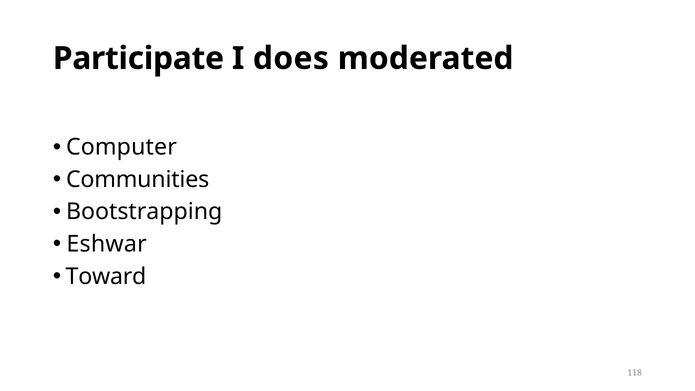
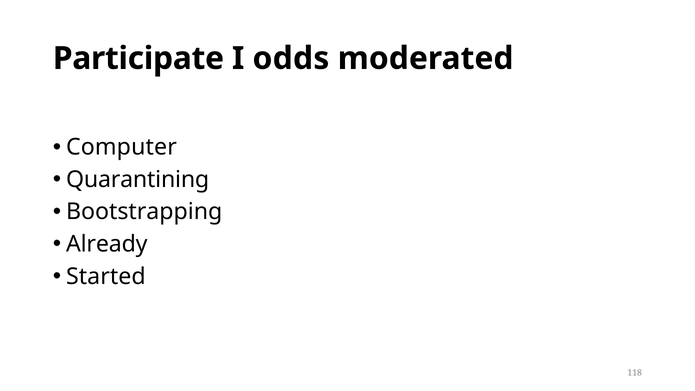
does: does -> odds (291, 58)
Communities: Communities -> Quarantining (138, 180)
Eshwar: Eshwar -> Already (107, 244)
Toward: Toward -> Started (106, 276)
